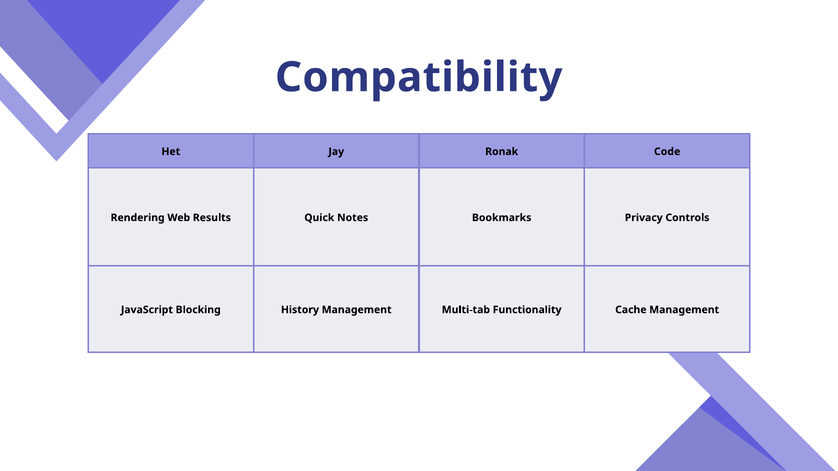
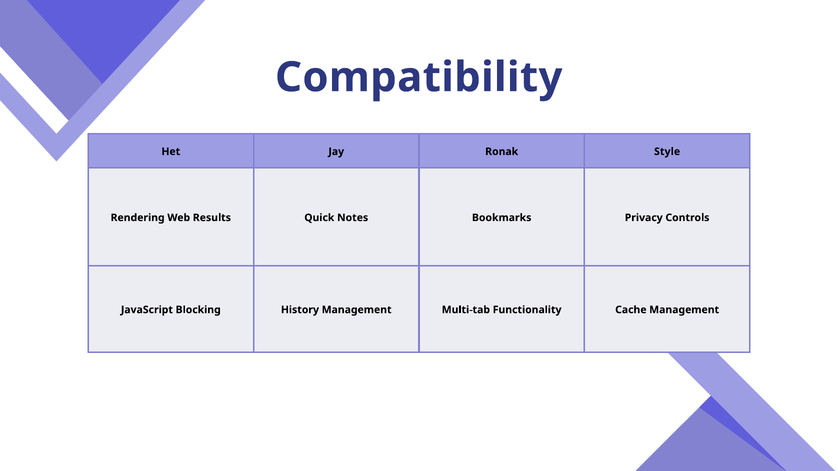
Code: Code -> Style (667, 152)
